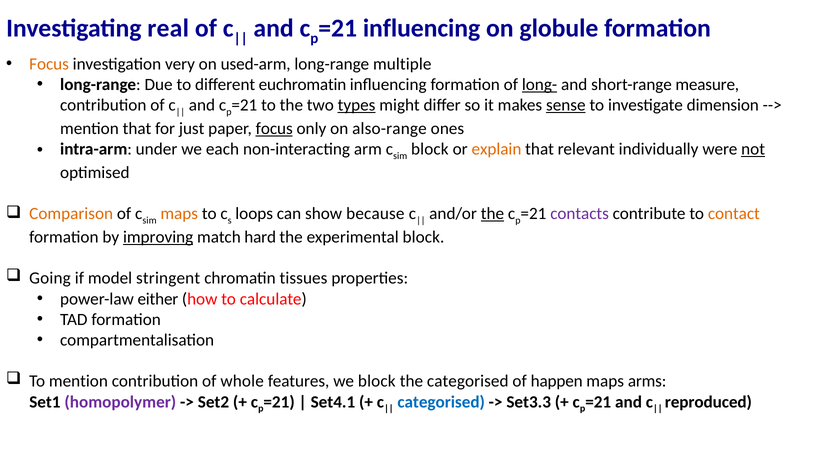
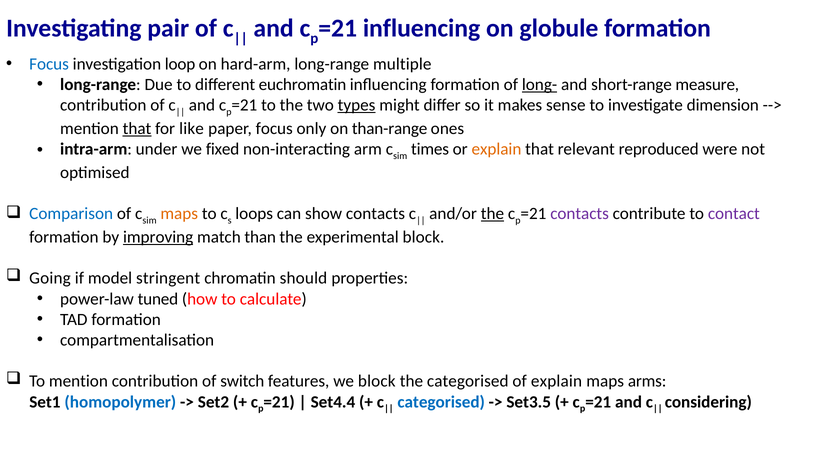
real: real -> pair (168, 28)
Focus colour: orange -> blue (49, 64)
very: very -> loop (180, 64)
used-arm: used-arm -> hard-arm (256, 64)
sense underline: present -> none (566, 105)
that underline: none -> present (137, 129)
just: just -> like (192, 129)
focus underline: present -> none (274, 129)
also-range: also-range -> than-range (390, 129)
each: each -> fixed (223, 149)
block: block -> times (430, 149)
individually: individually -> reproduced (659, 149)
not underline: present -> none (753, 149)
Comparison colour: orange -> blue (71, 214)
show because: because -> contacts (375, 214)
contact colour: orange -> purple (734, 214)
hard: hard -> than (260, 237)
tissues: tissues -> should (303, 278)
either: either -> tuned (158, 299)
whole: whole -> switch (242, 381)
of happen: happen -> explain (556, 381)
homopolymer colour: purple -> blue (120, 402)
Set4.1: Set4.1 -> Set4.4 (333, 402)
Set3.3: Set3.3 -> Set3.5 (529, 402)
reproduced: reproduced -> considering (708, 402)
